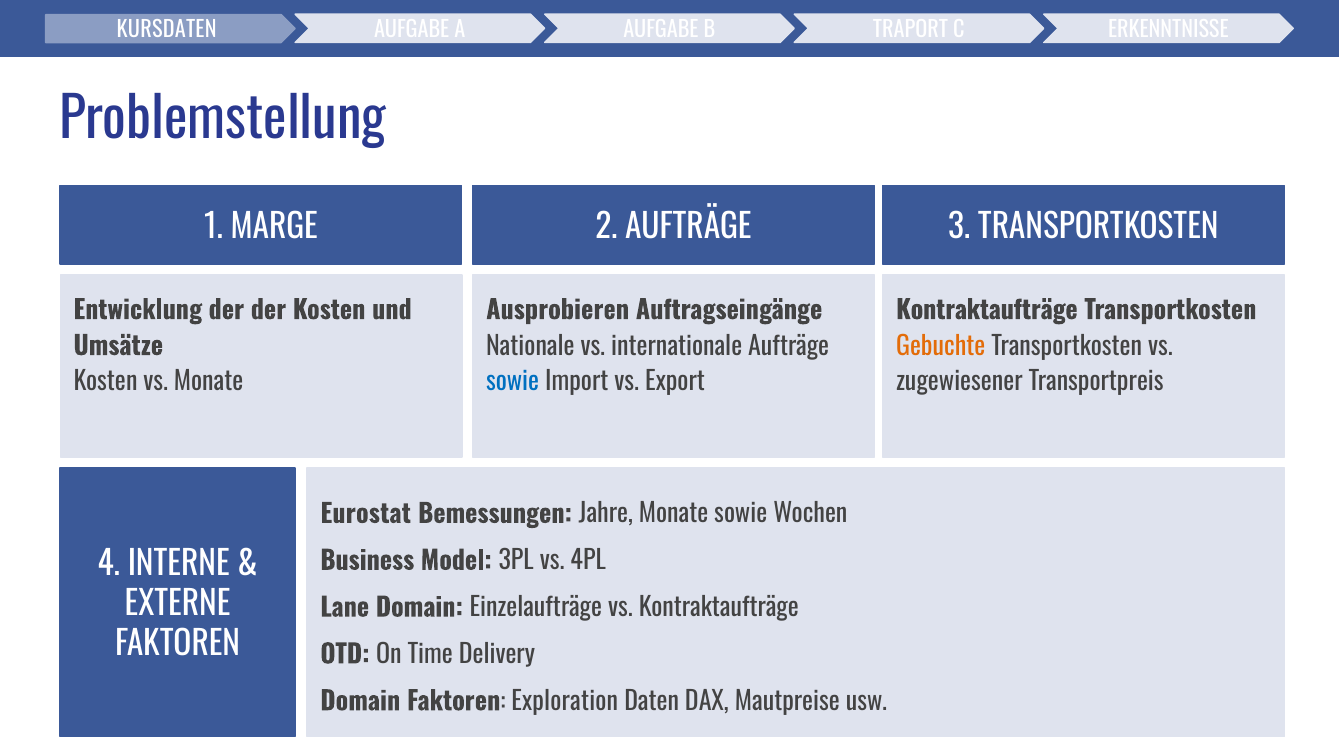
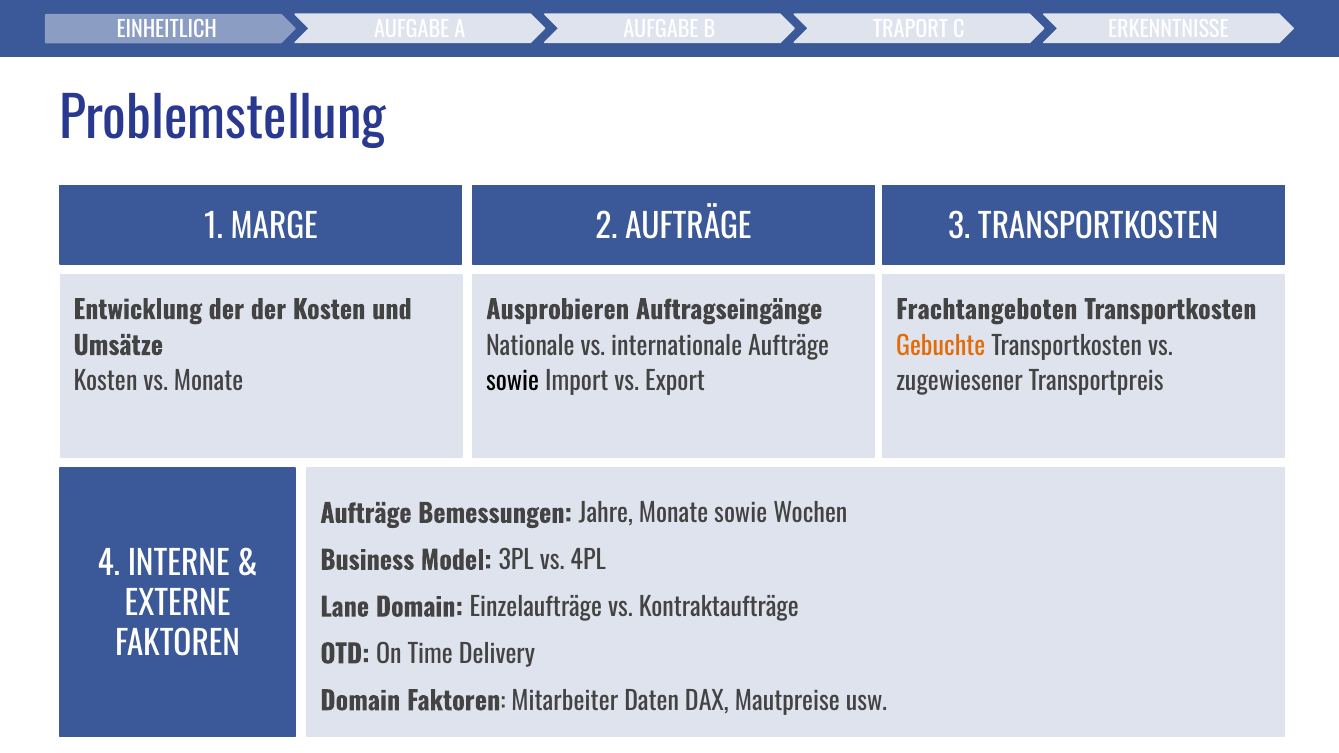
KURSDATEN: KURSDATEN -> EINHEITLICH (167, 30)
Kontraktaufträge: Kontraktaufträge -> Frachtangeboten (987, 311)
sowie colour: blue -> black (513, 382)
Eurostat: Eurostat -> Aufträge (366, 514)
Exploration: Exploration -> Mitarbeiter (565, 702)
